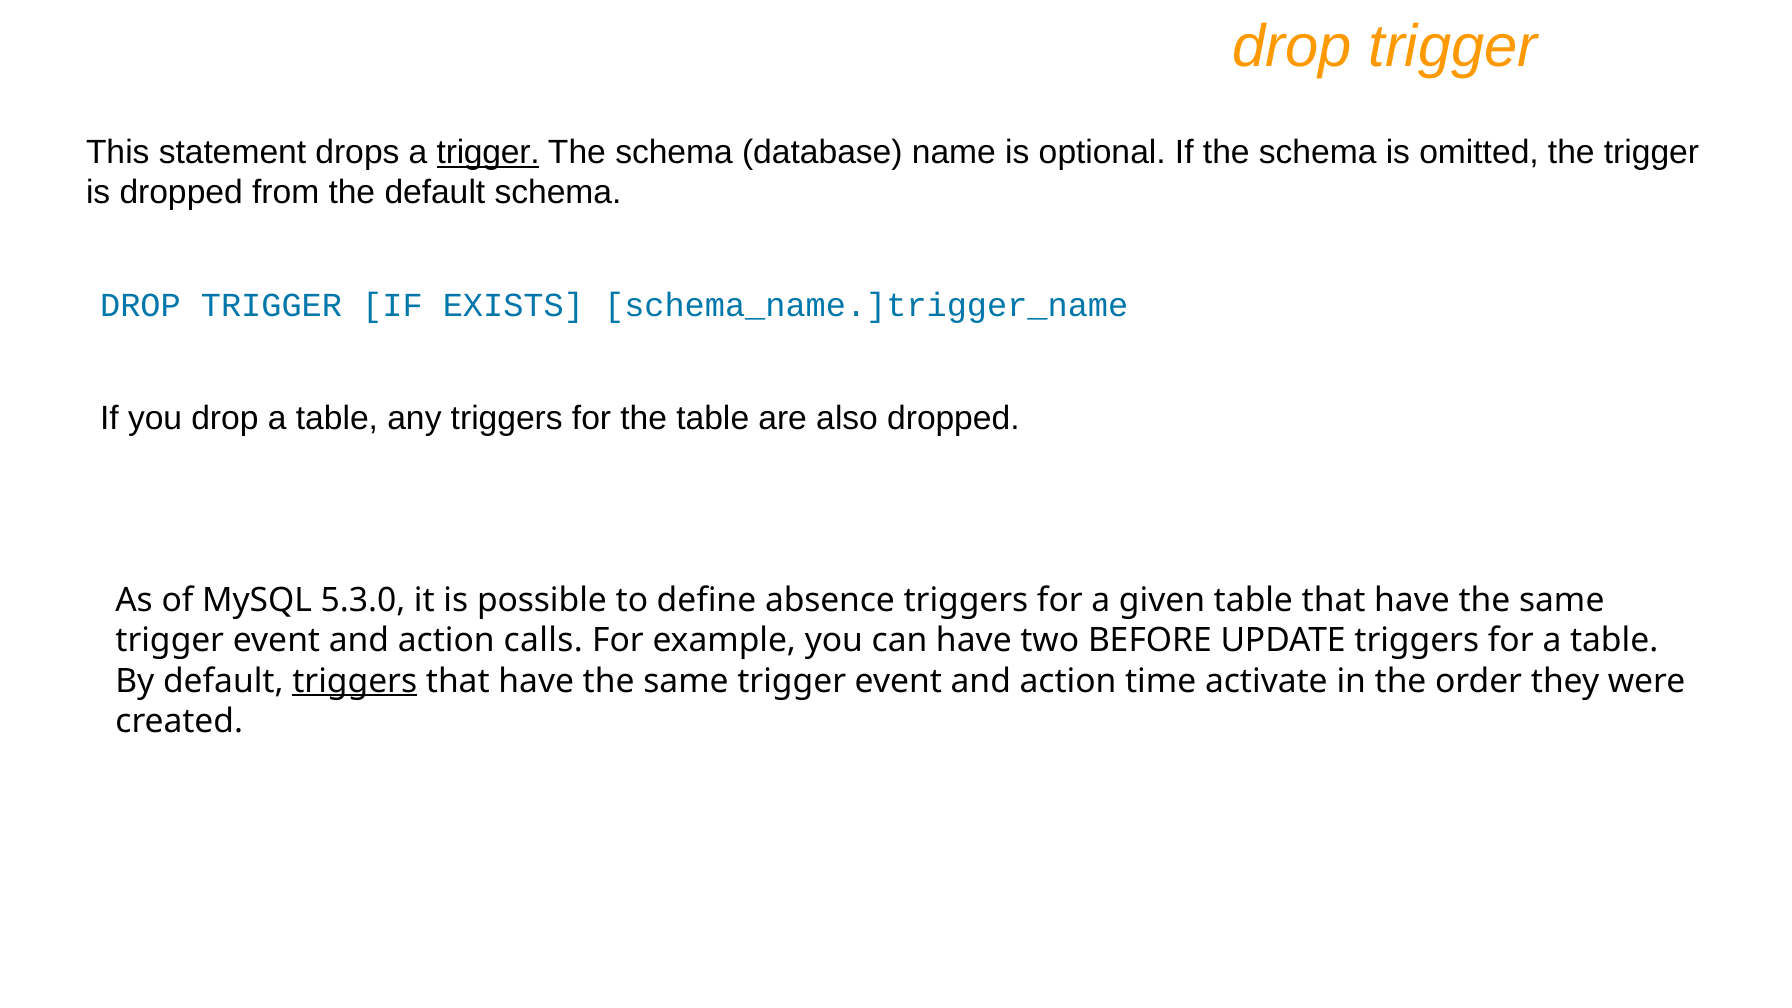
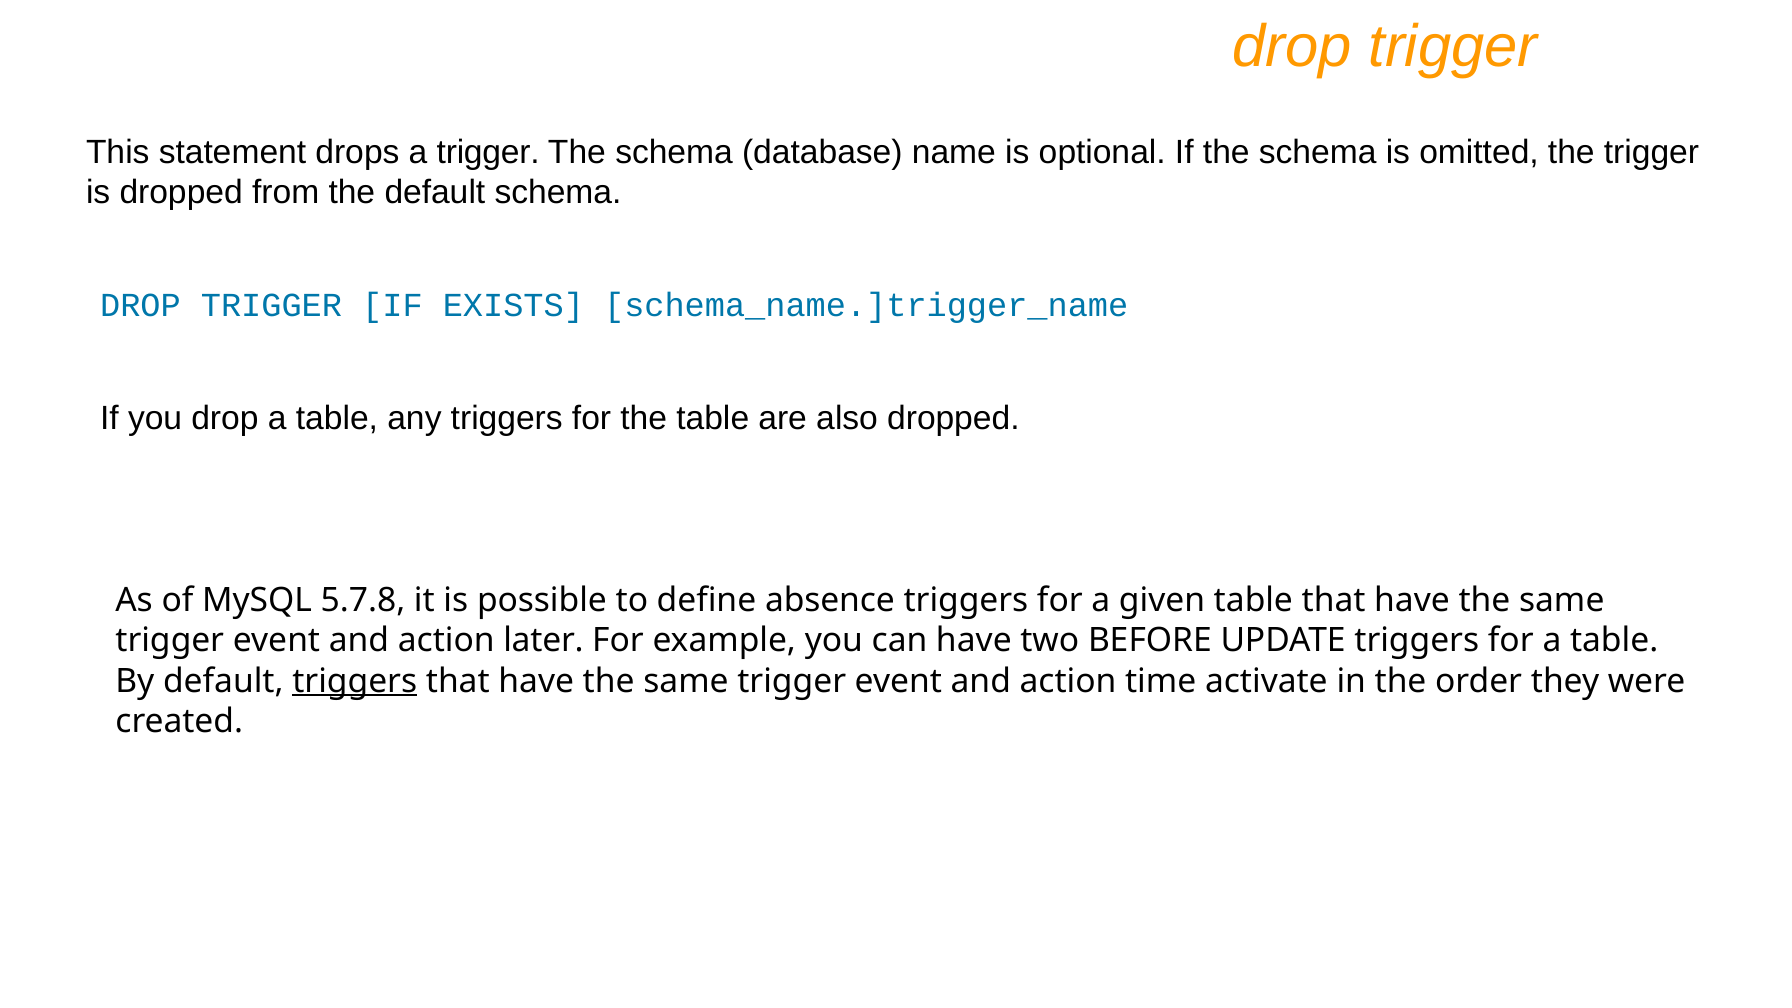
trigger underline: present -> none (488, 152)
5.3.0: 5.3.0 -> 5.7.8 (363, 600)
calls: calls -> later (543, 641)
